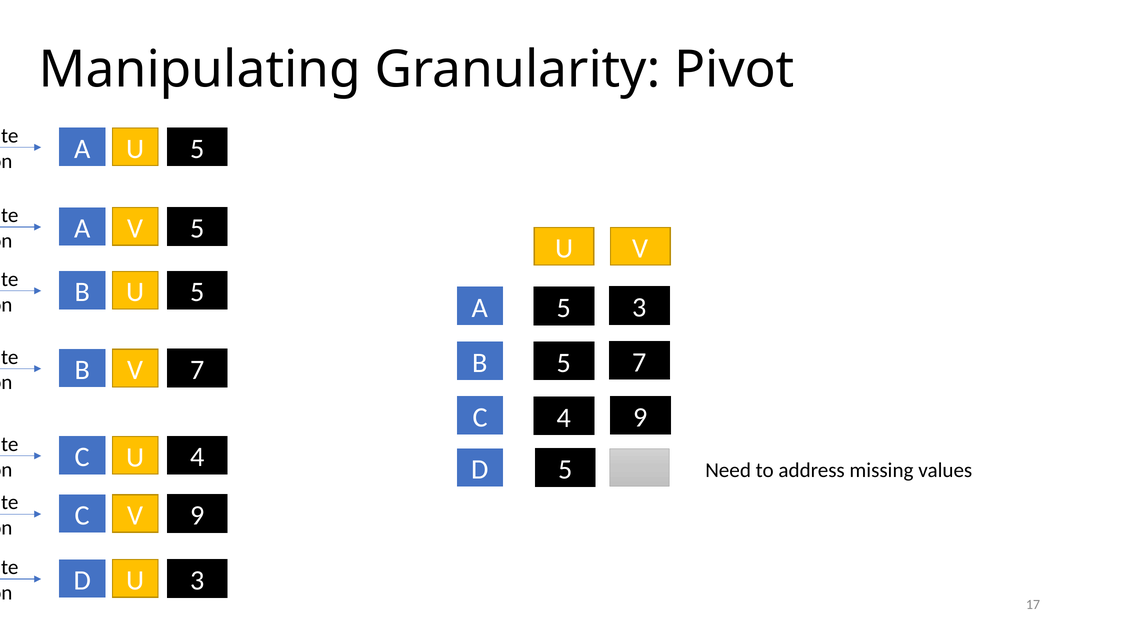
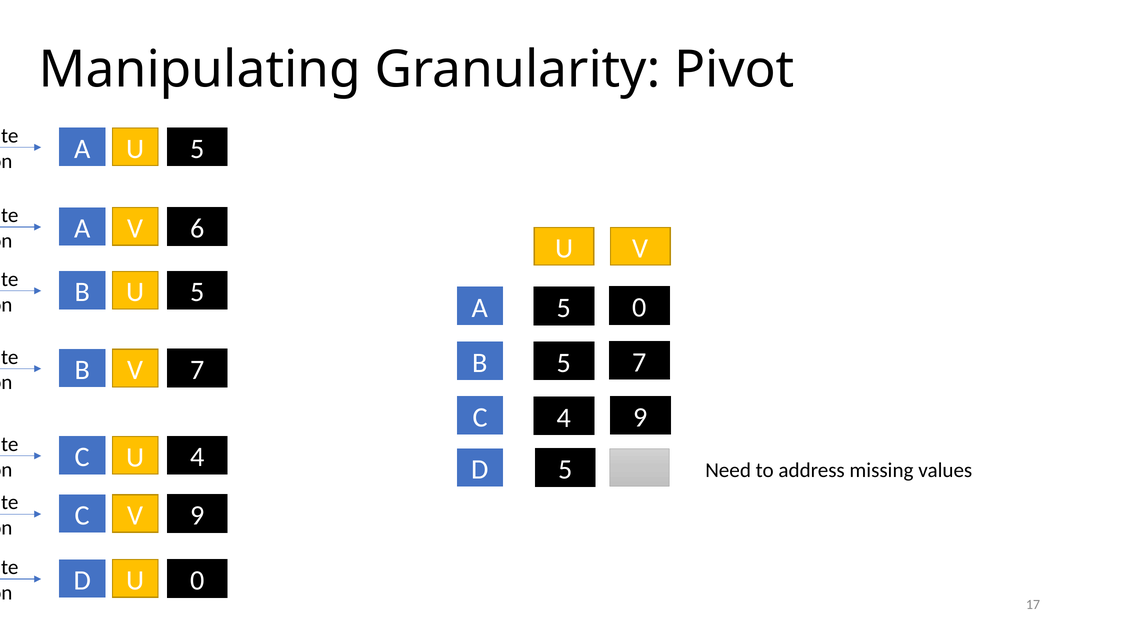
5: 5 -> 6 (197, 228)
3: 3 -> 0 (639, 308)
D 3: 3 -> 0 (197, 581)
